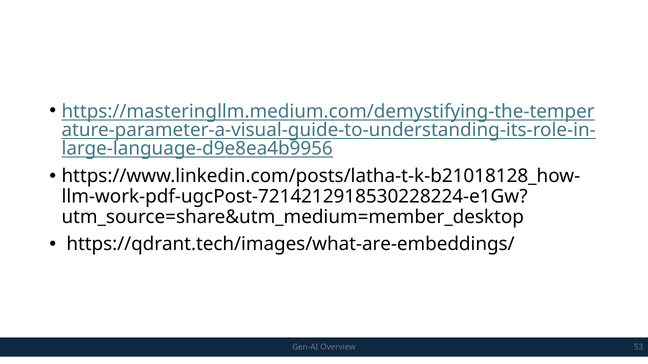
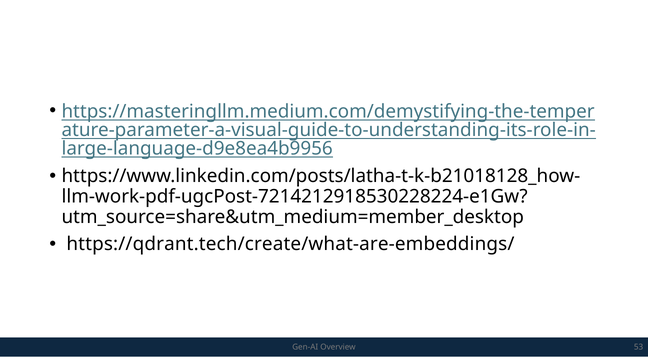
https://qdrant.tech/images/what-are-embeddings/: https://qdrant.tech/images/what-are-embeddings/ -> https://qdrant.tech/create/what-are-embeddings/ (290, 244)
